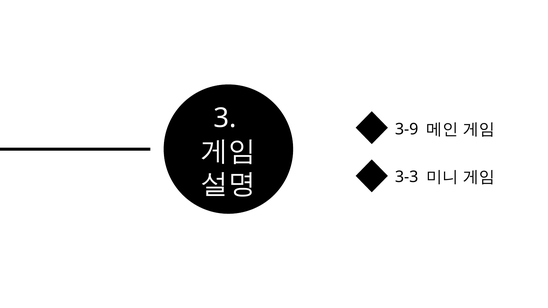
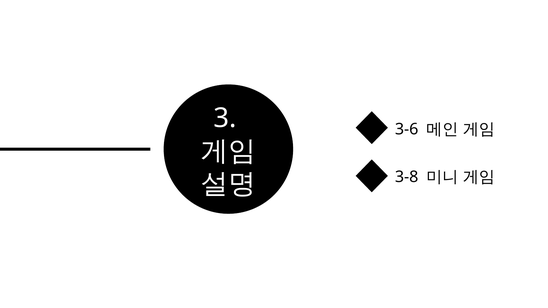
3-9: 3-9 -> 3-6 (407, 129)
3-3: 3-3 -> 3-8 (407, 177)
